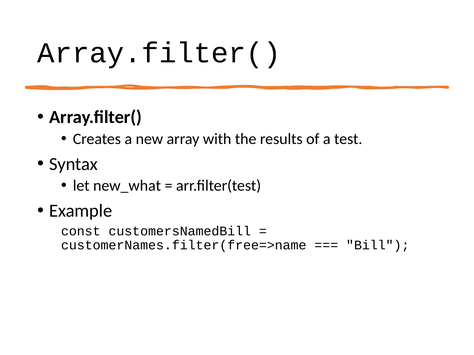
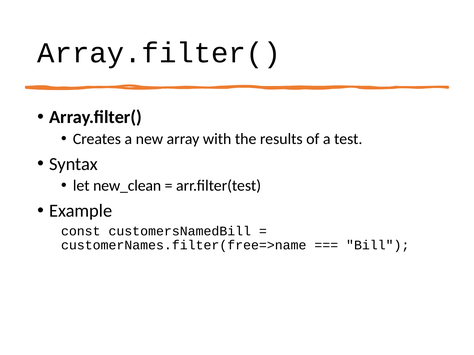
new_what: new_what -> new_clean (127, 186)
